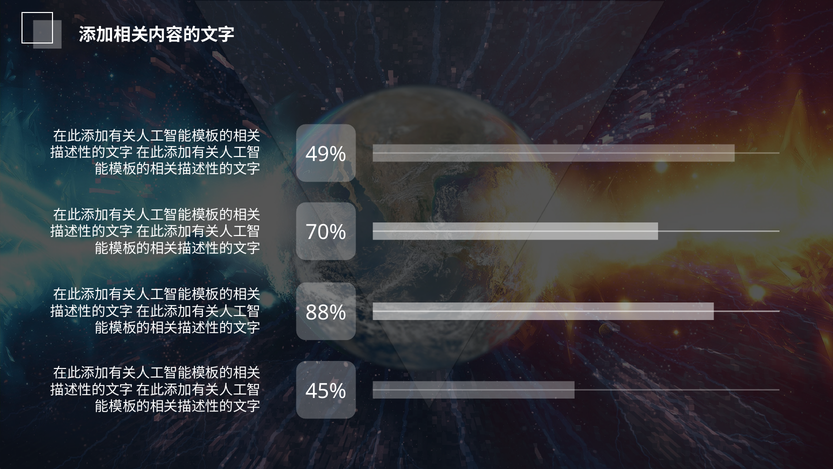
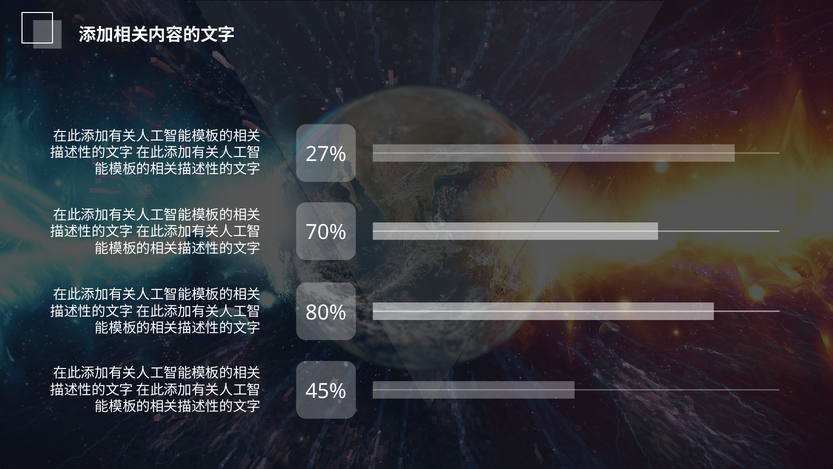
49%: 49% -> 27% (326, 154)
88%: 88% -> 80% (326, 312)
